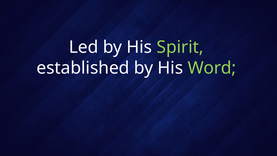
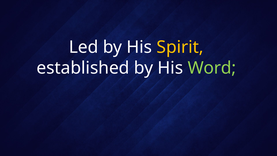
Spirit colour: light green -> yellow (180, 47)
